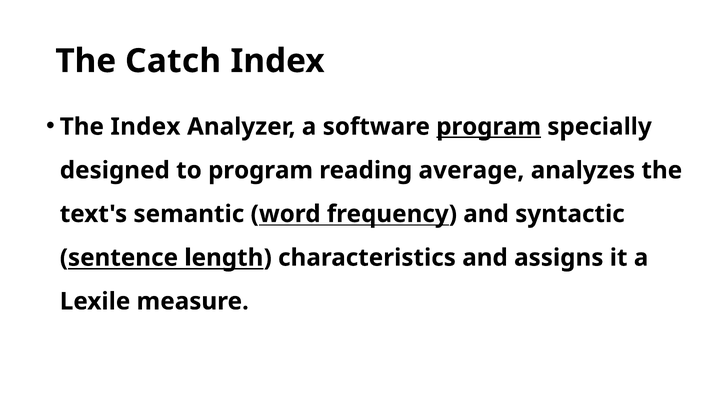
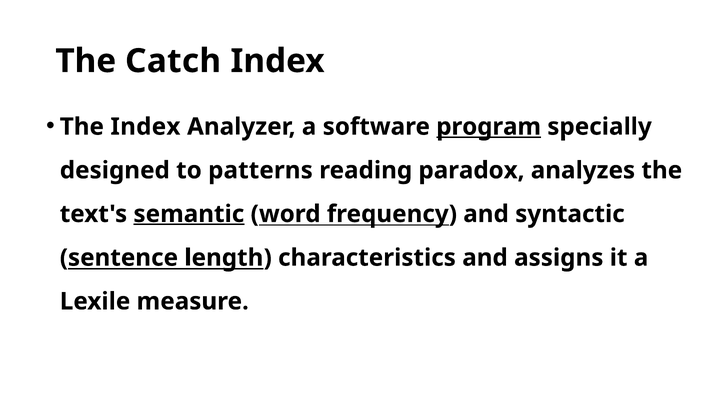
to program: program -> patterns (260, 170)
average: average -> paradox (471, 170)
semantic underline: none -> present (189, 214)
